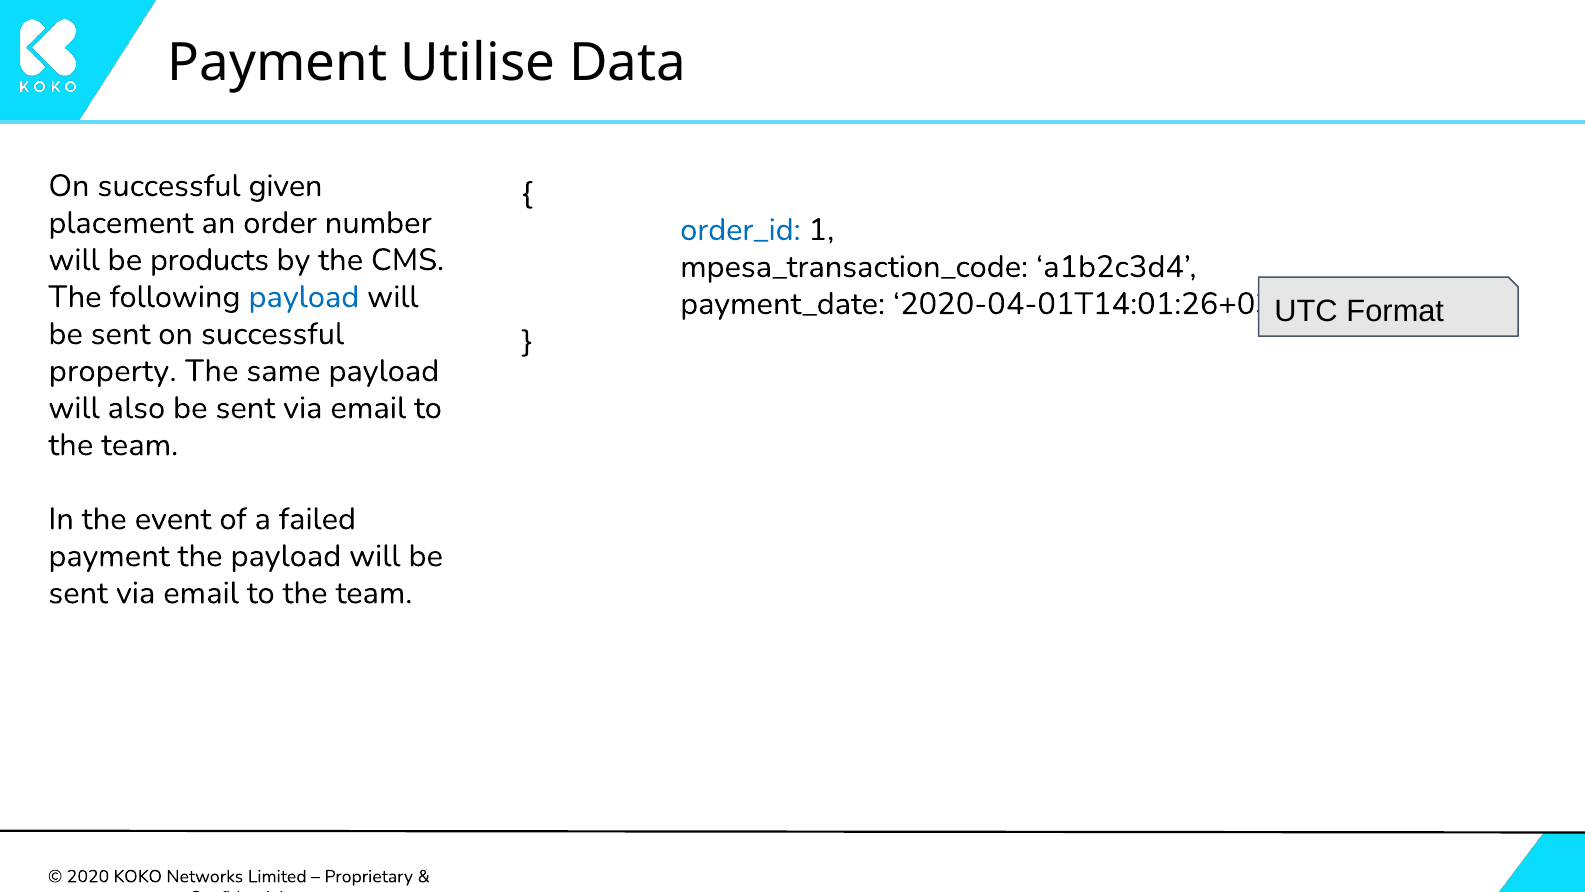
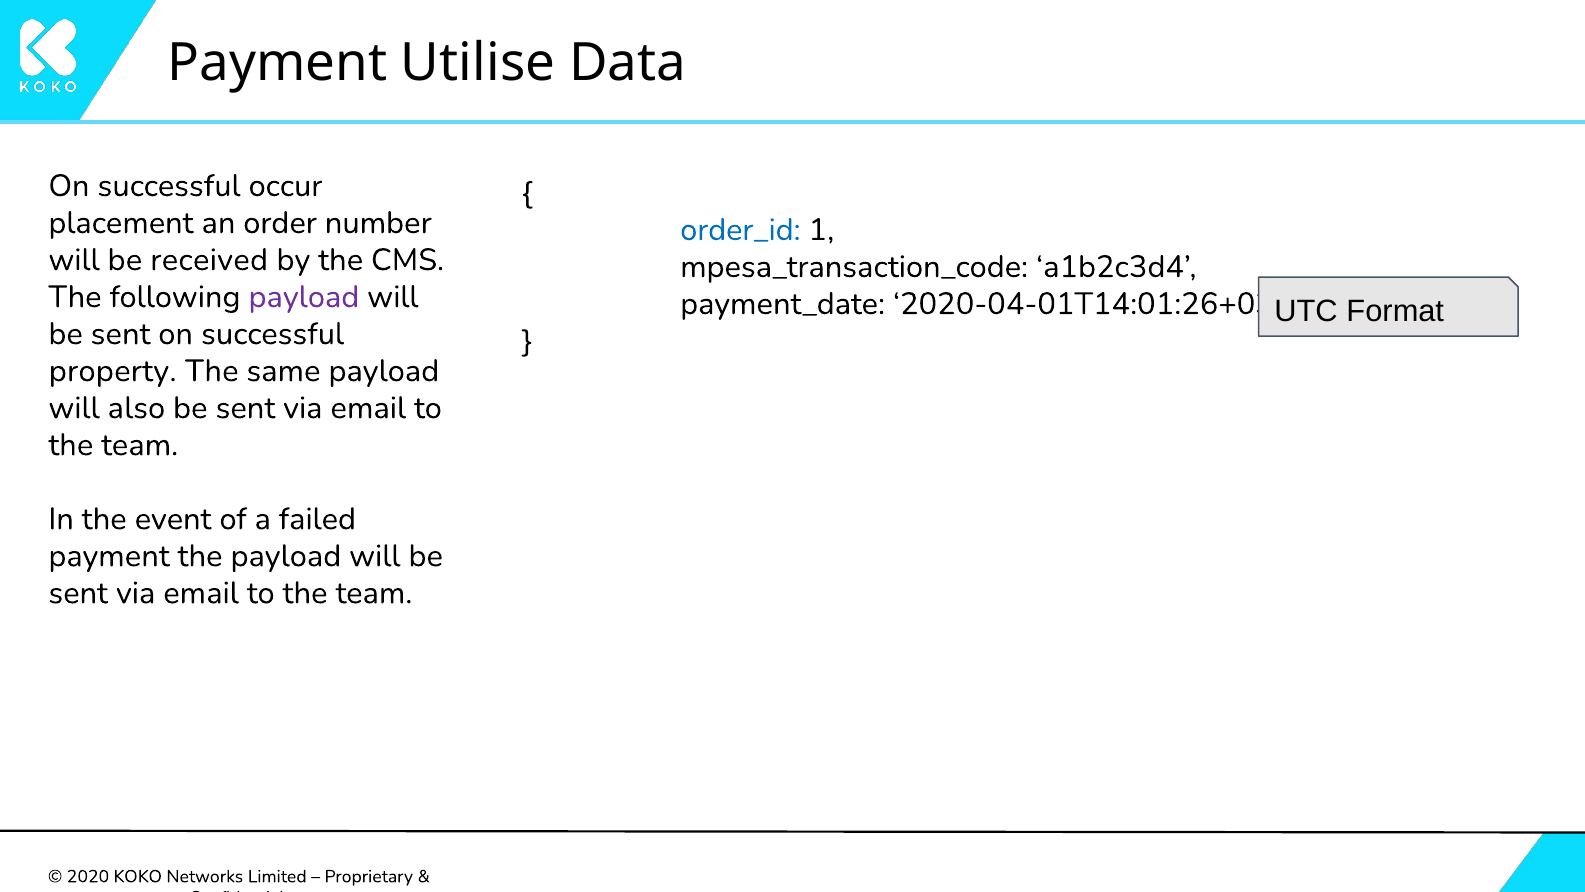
given: given -> occur (285, 186)
products: products -> received (209, 260)
payload colour: blue -> purple (304, 297)
